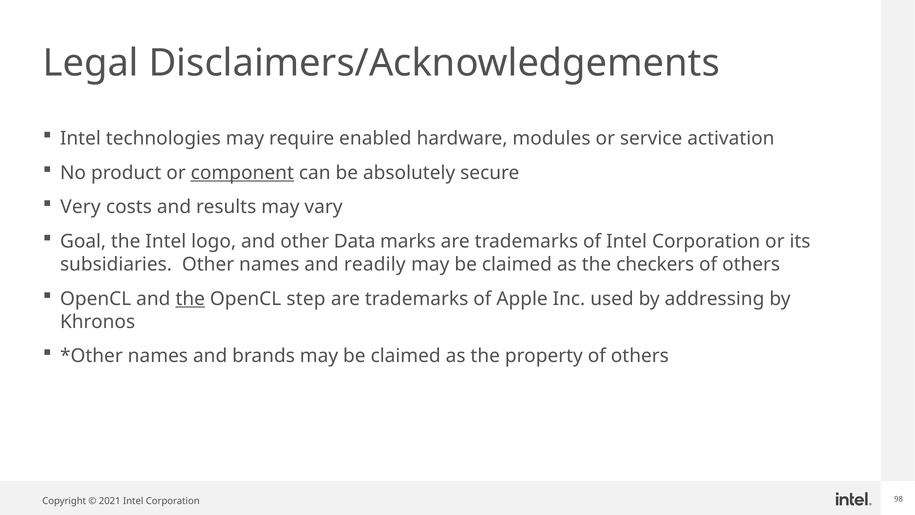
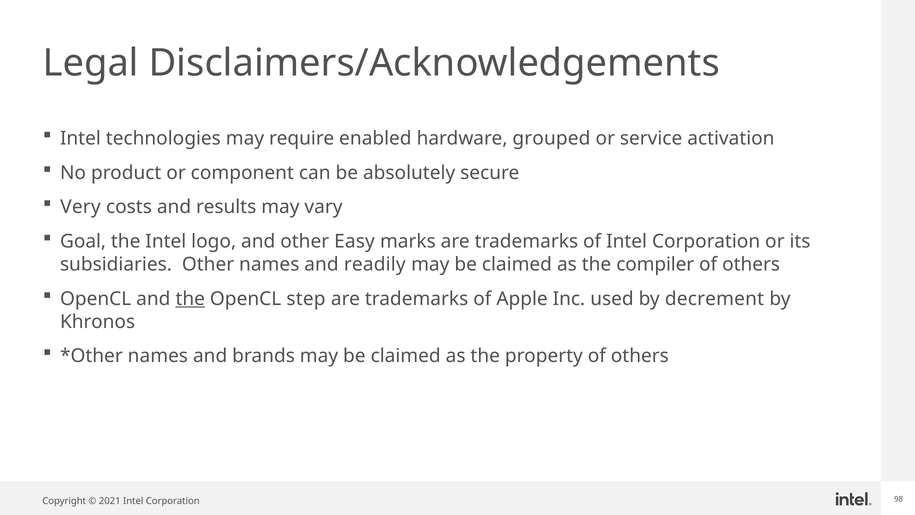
modules: modules -> grouped (551, 138)
component underline: present -> none (242, 173)
Data: Data -> Easy (354, 241)
checkers: checkers -> compiler (655, 264)
addressing: addressing -> decrement (714, 299)
